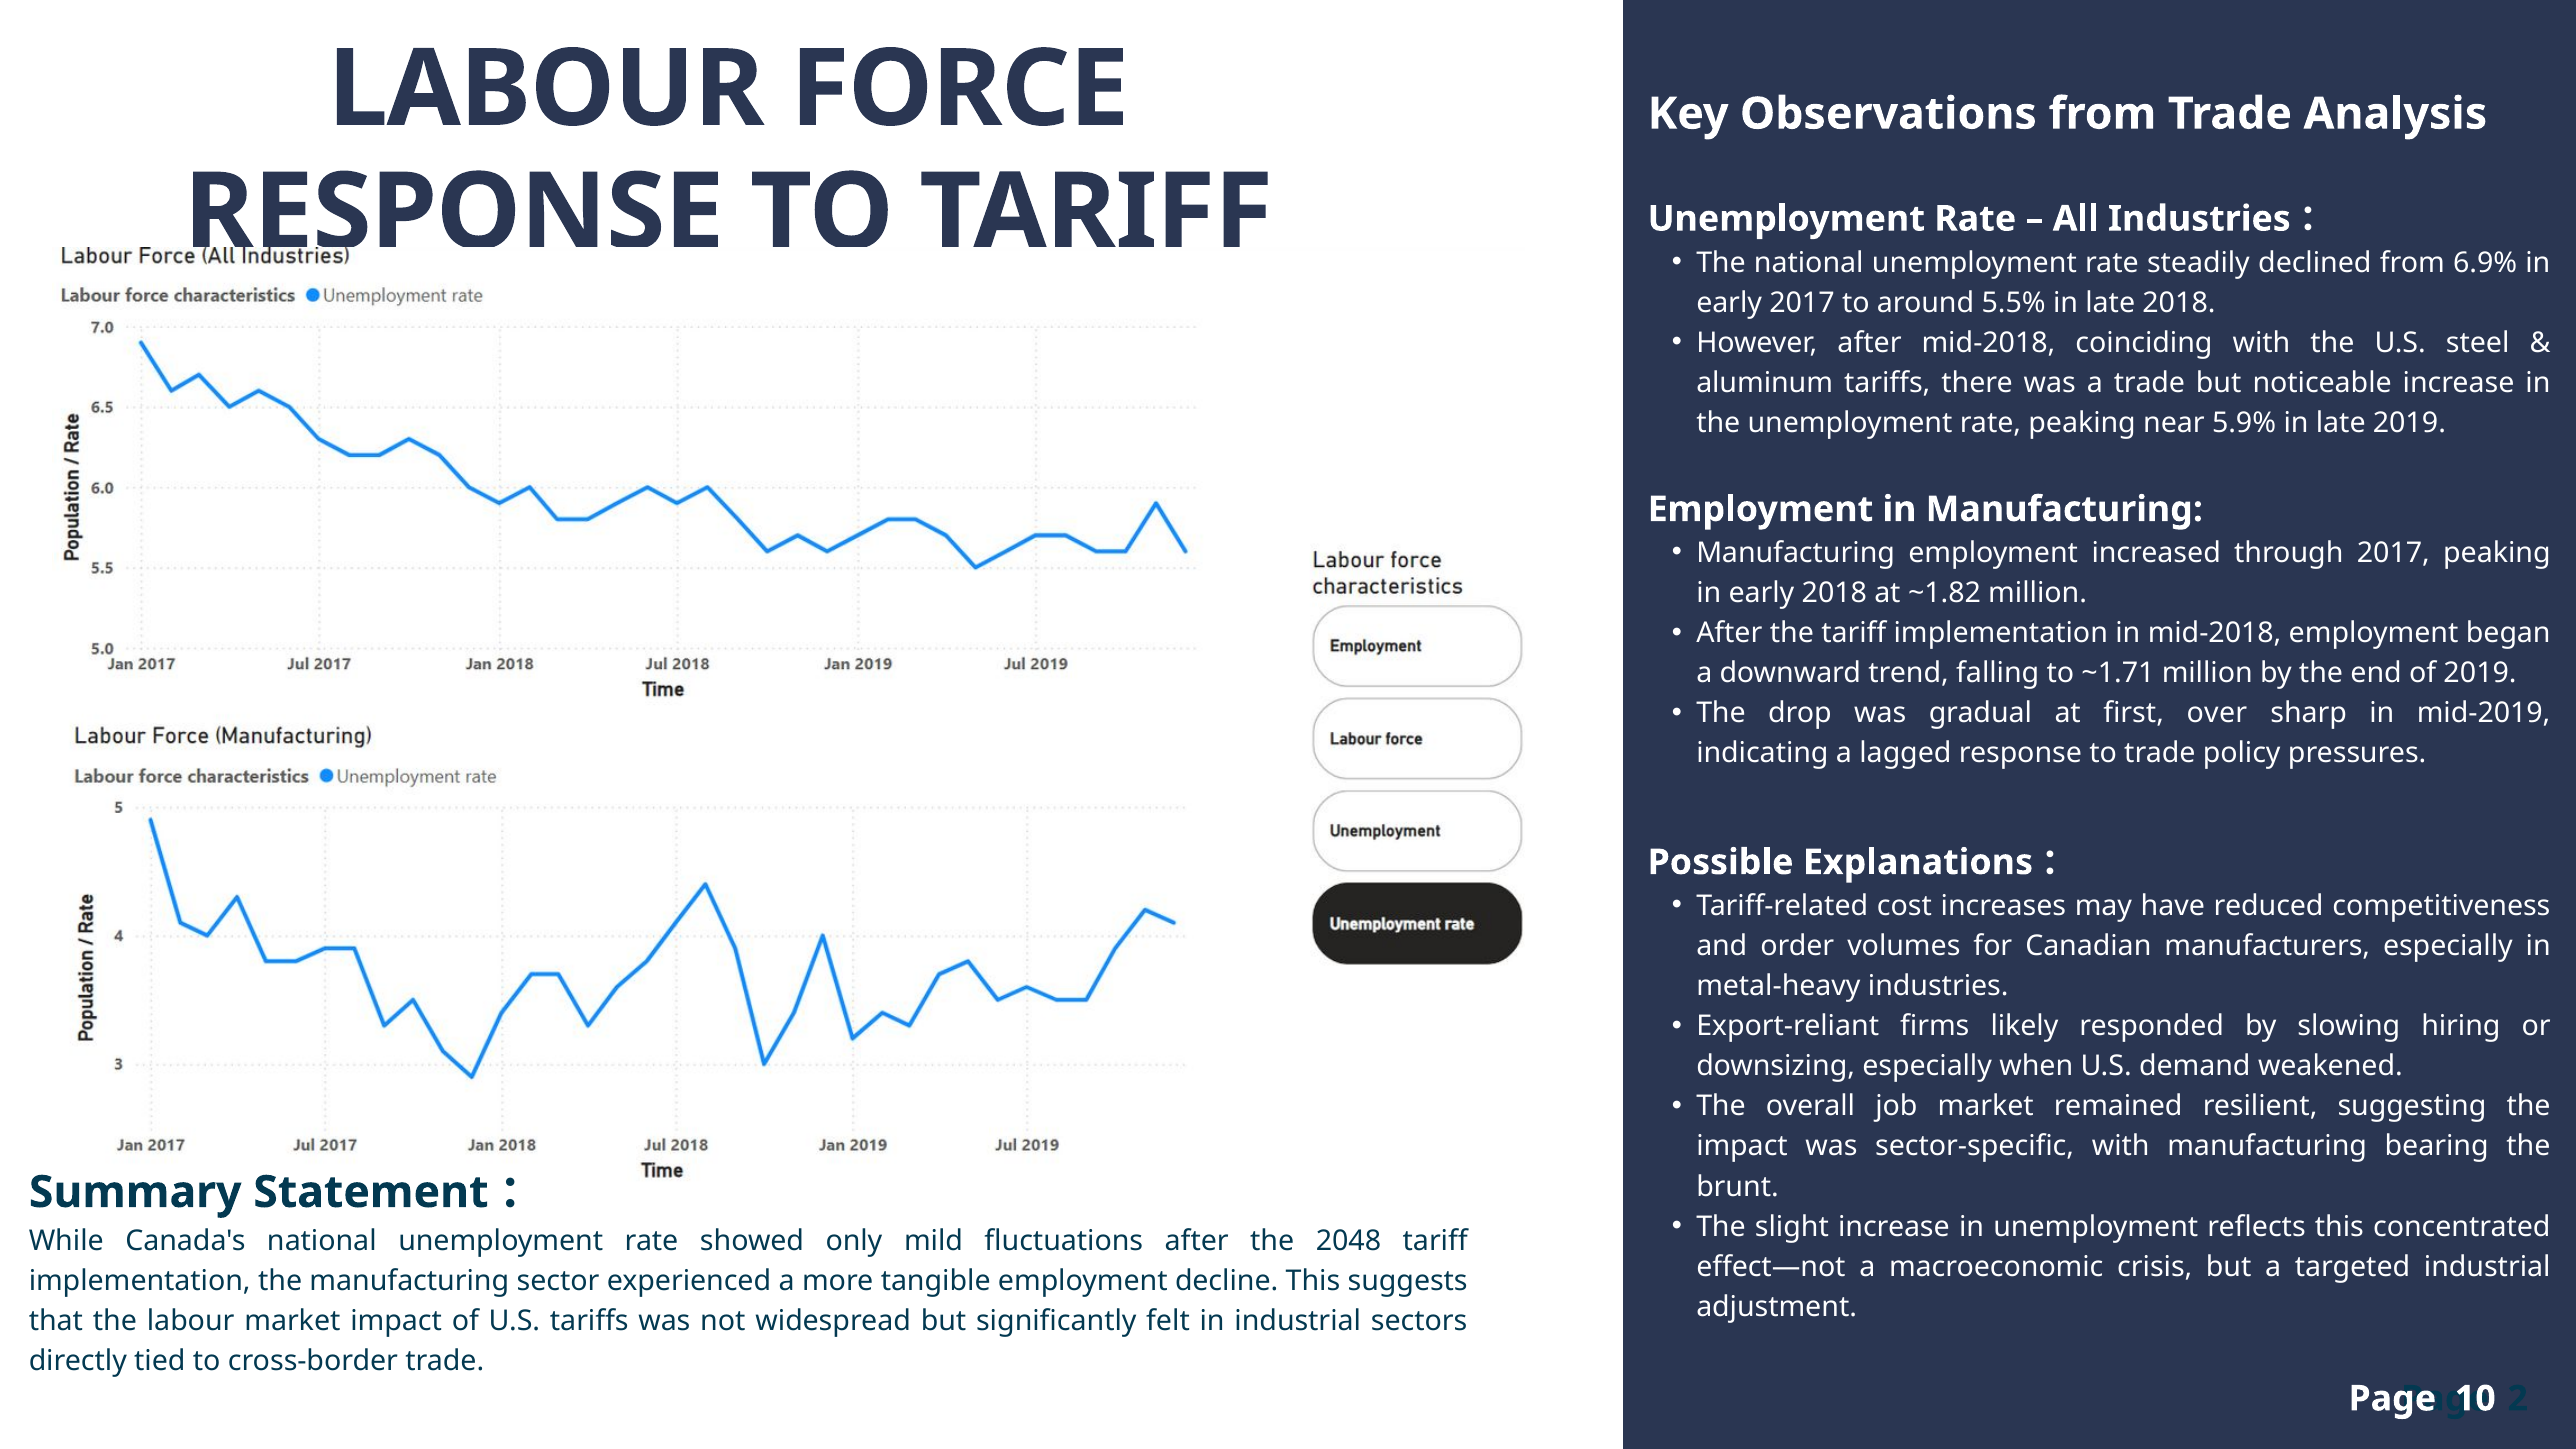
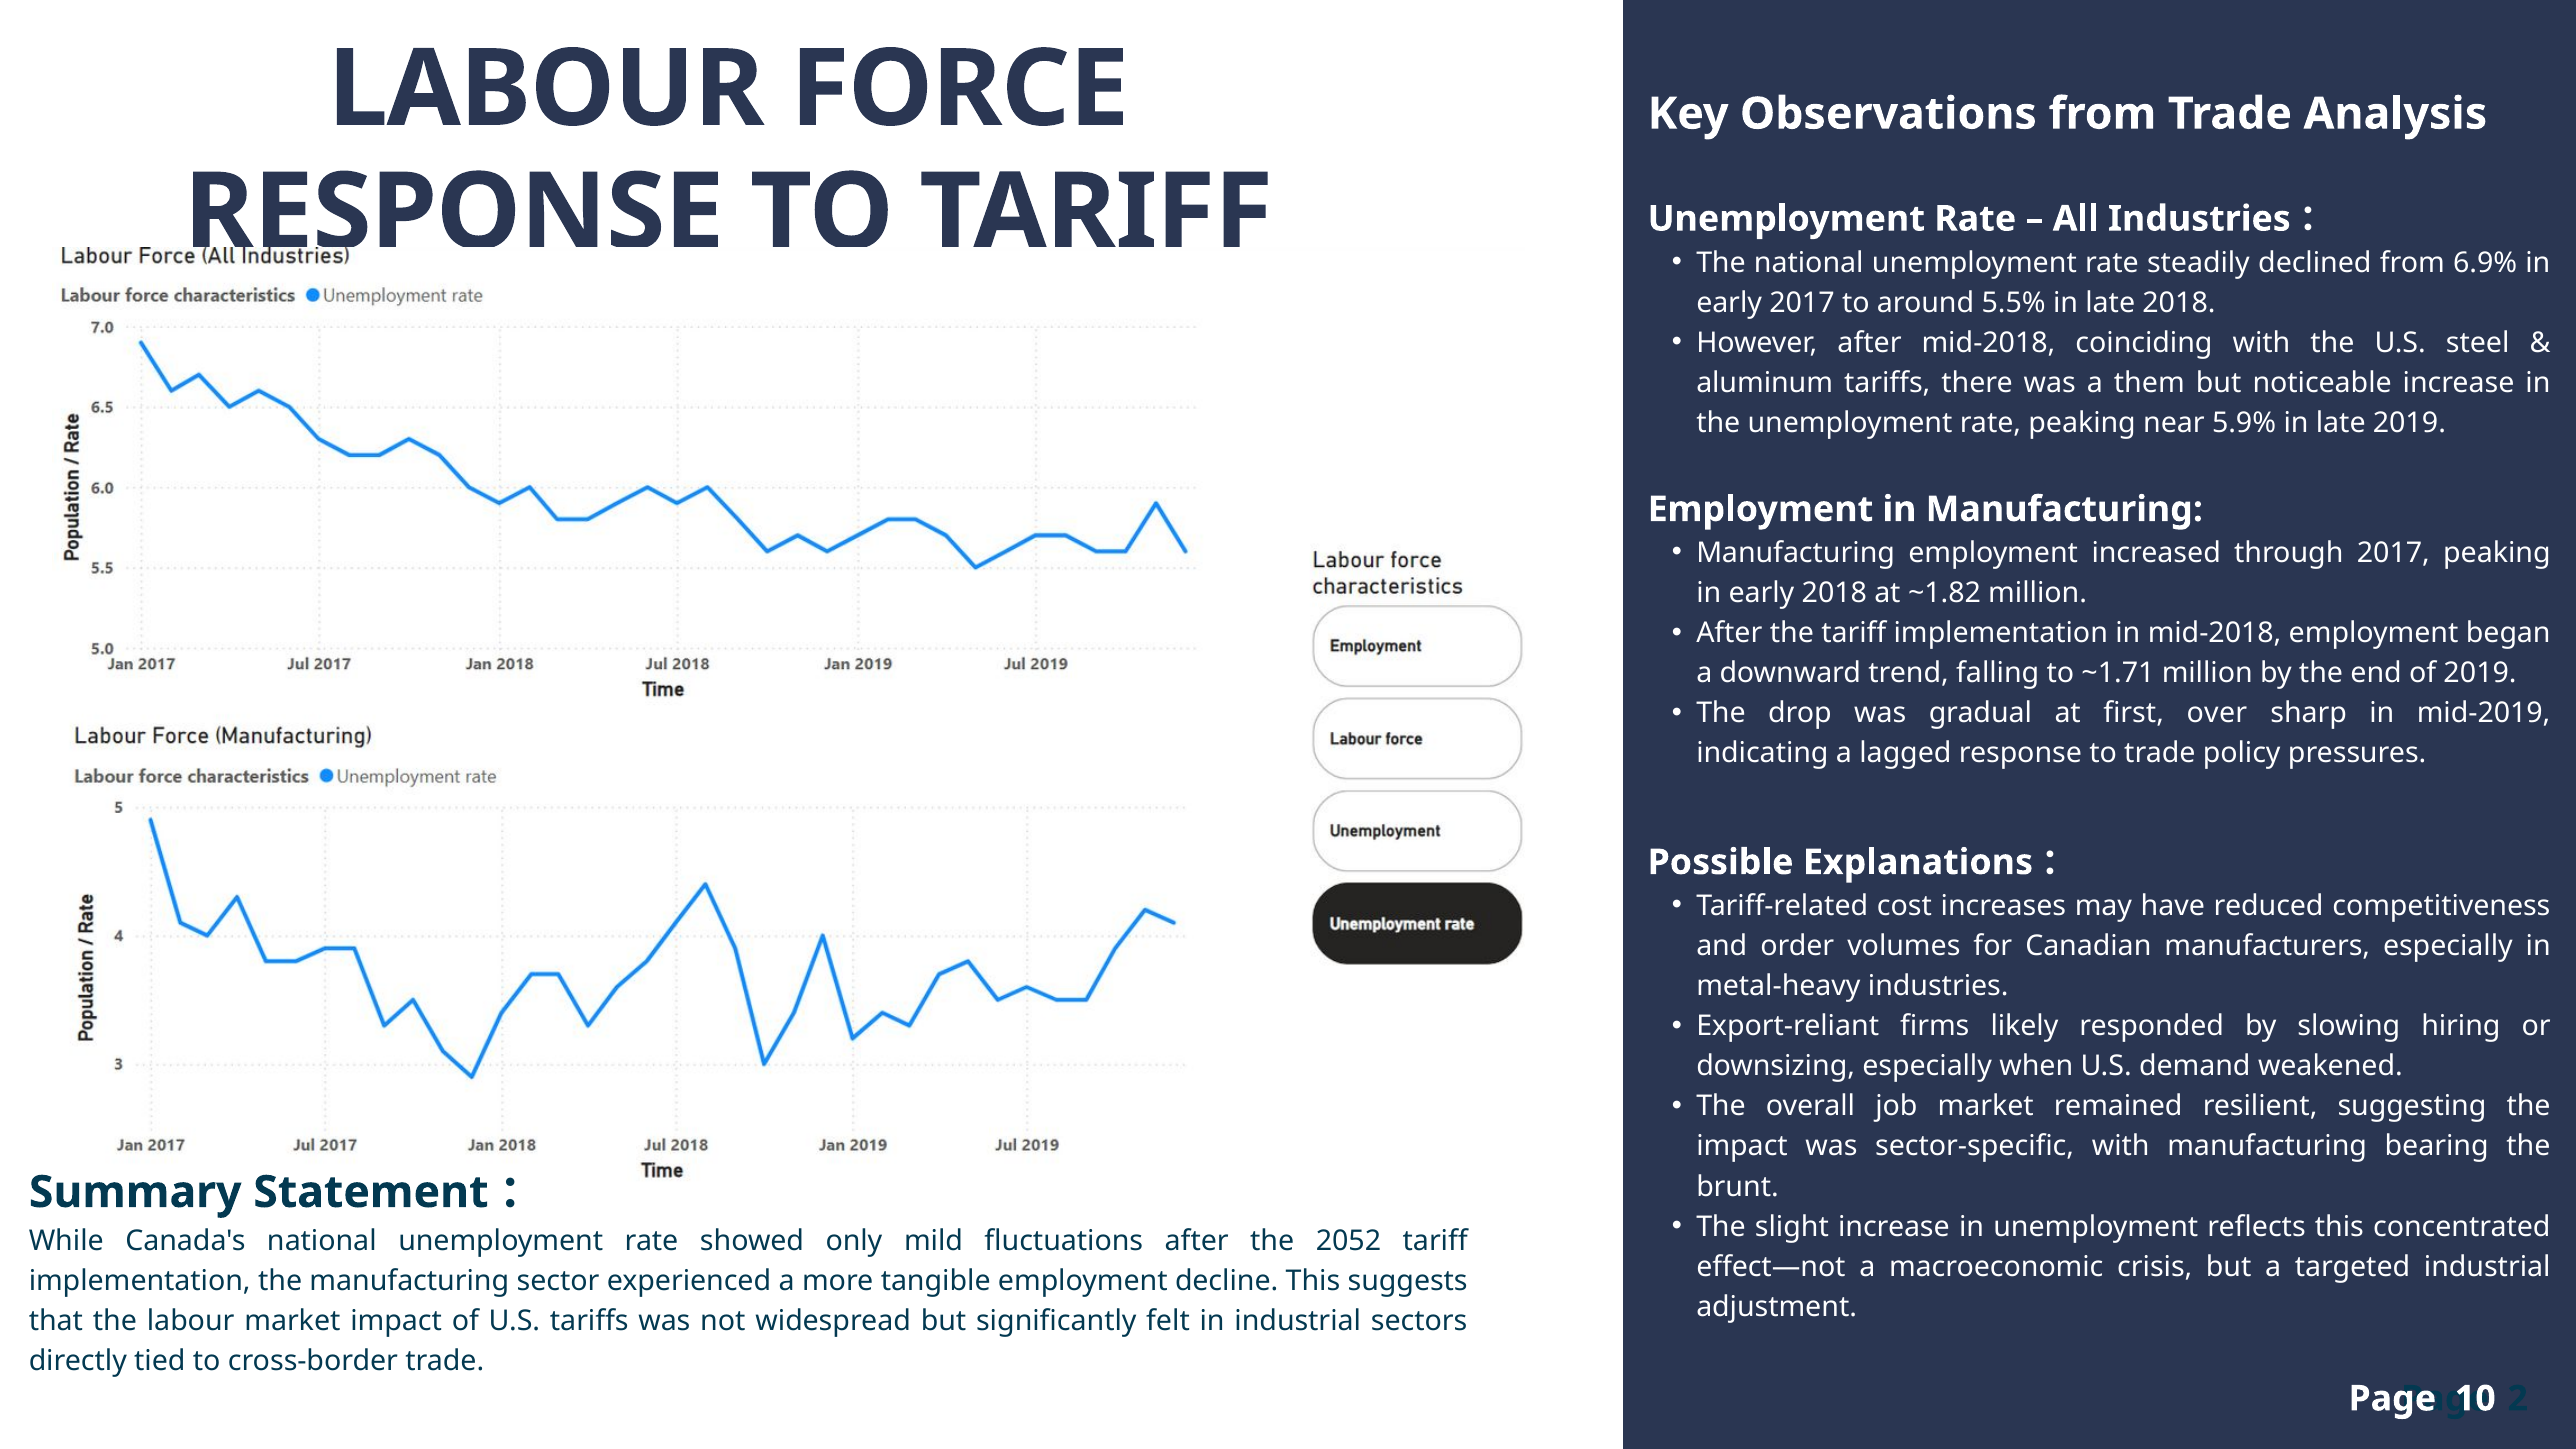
a trade: trade -> them (2149, 383)
2048: 2048 -> 2052 (1348, 1241)
